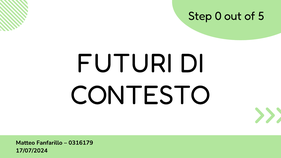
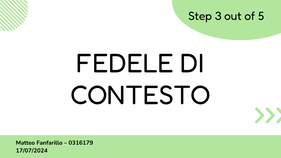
0: 0 -> 3 (218, 16)
FUTURI: FUTURI -> FEDELE (125, 63)
